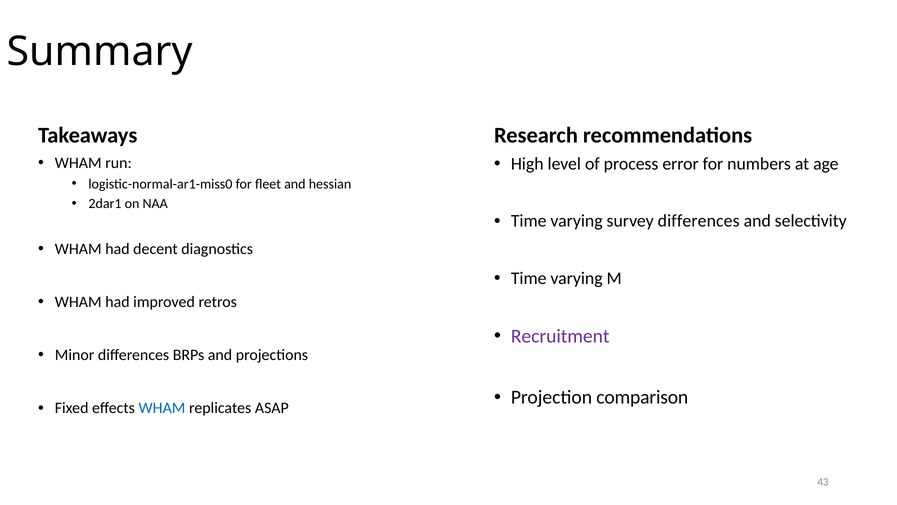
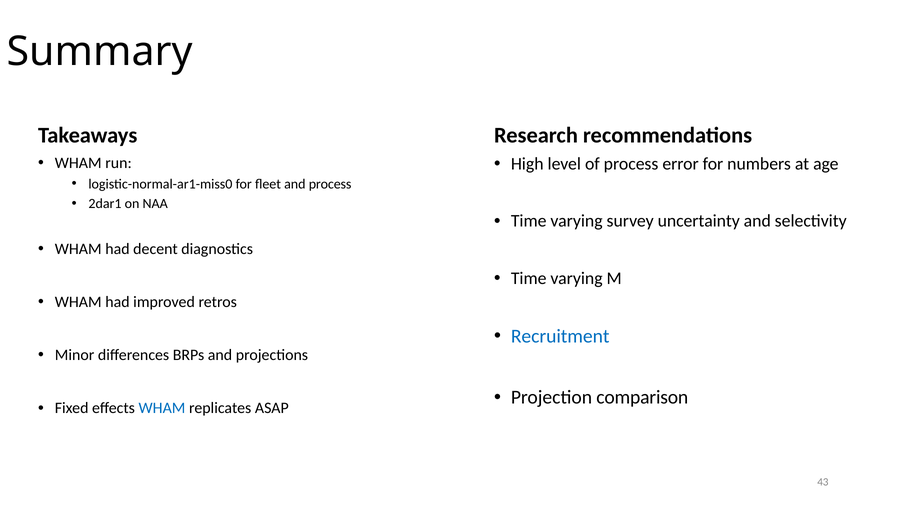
and hessian: hessian -> process (330, 184)
survey differences: differences -> uncertainty (699, 221)
Recruitment colour: purple -> blue (560, 336)
